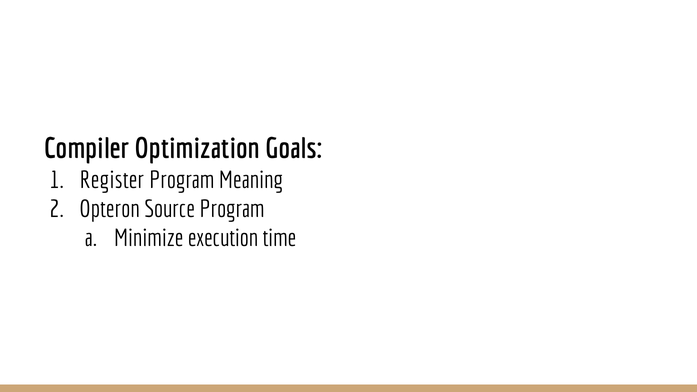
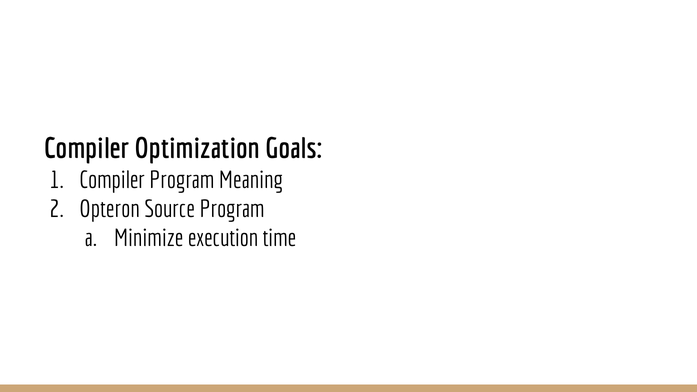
Register: Register -> Compiler (112, 180)
